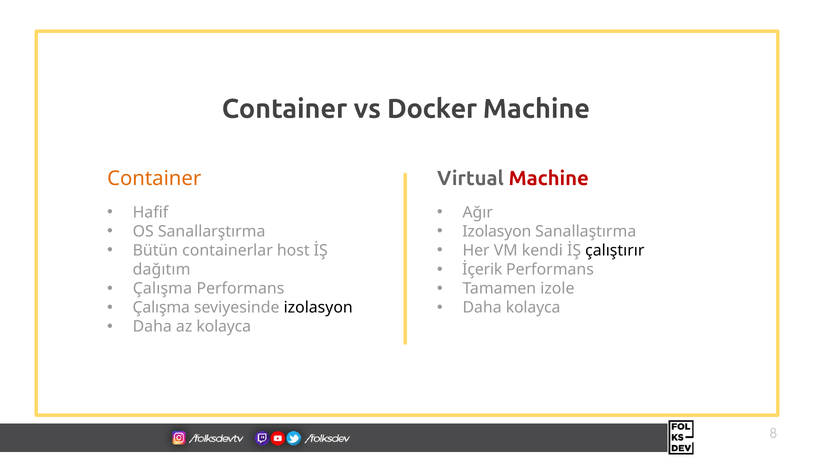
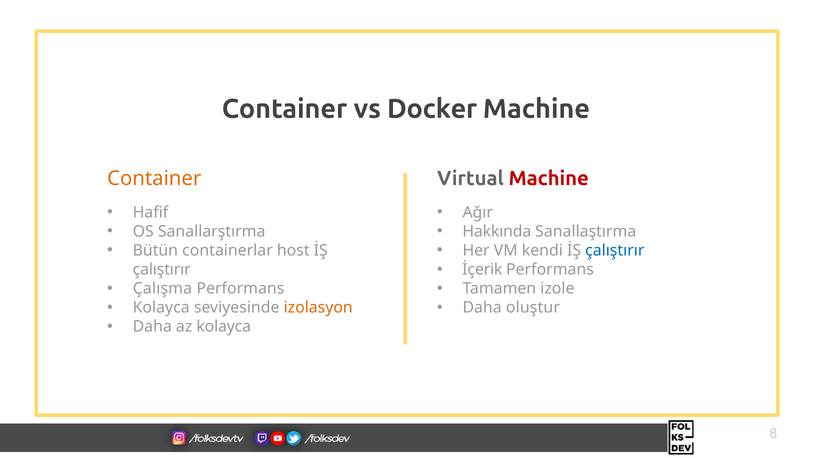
Izolasyon: Izolasyon -> Hakkında (497, 232)
çalıştırır colour: black -> blue (615, 251)
dağıtım: dağıtım -> çalıştırır (162, 270)
Çalışma: Çalışma -> Kolayca (161, 308)
izolasyon colour: black -> orange (318, 308)
Daha kolayca: kolayca -> oluştur (533, 308)
